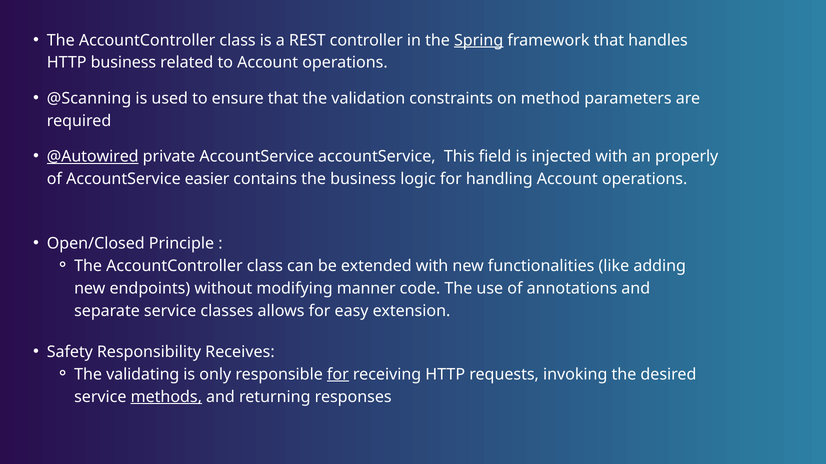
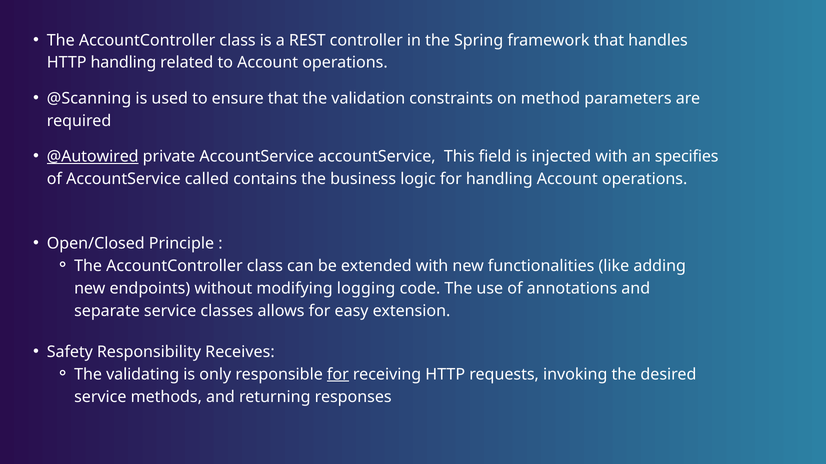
Spring underline: present -> none (479, 40)
HTTP business: business -> handling (123, 63)
properly: properly -> specifies (687, 157)
easier: easier -> called (207, 179)
manner: manner -> logging (366, 289)
methods underline: present -> none (166, 397)
